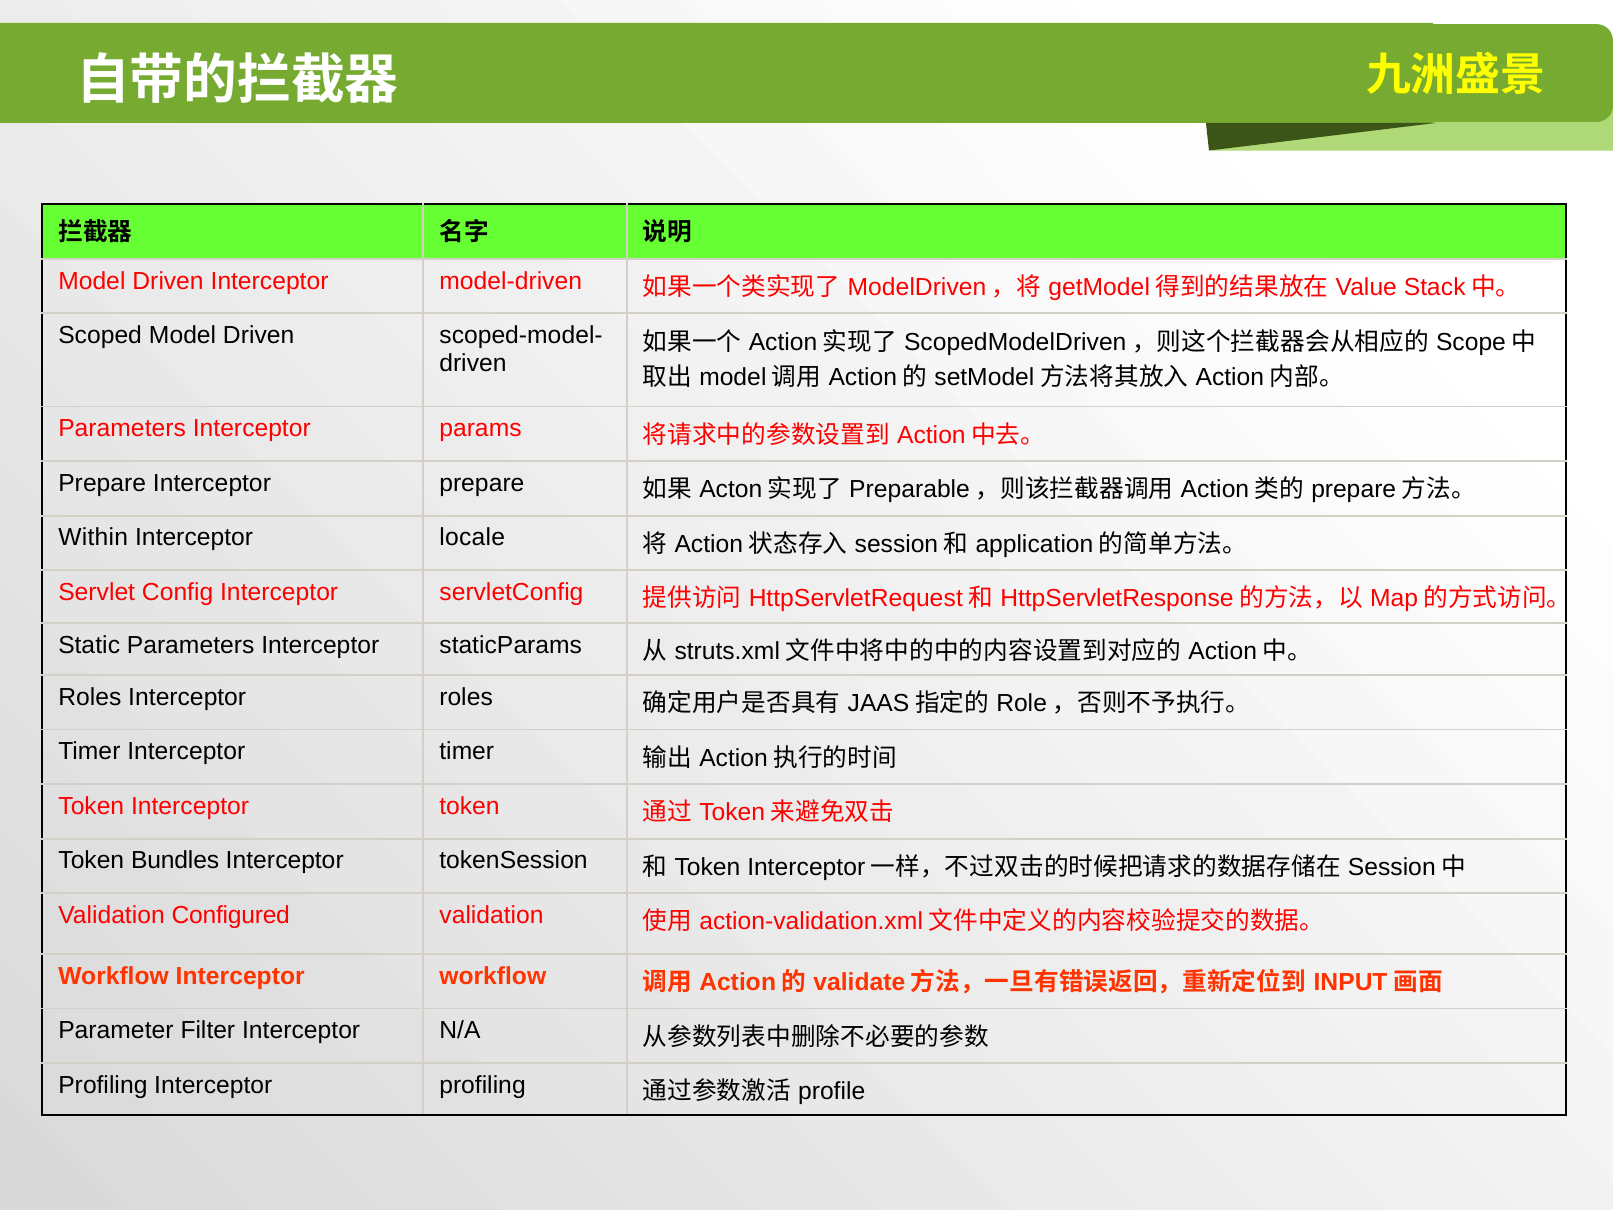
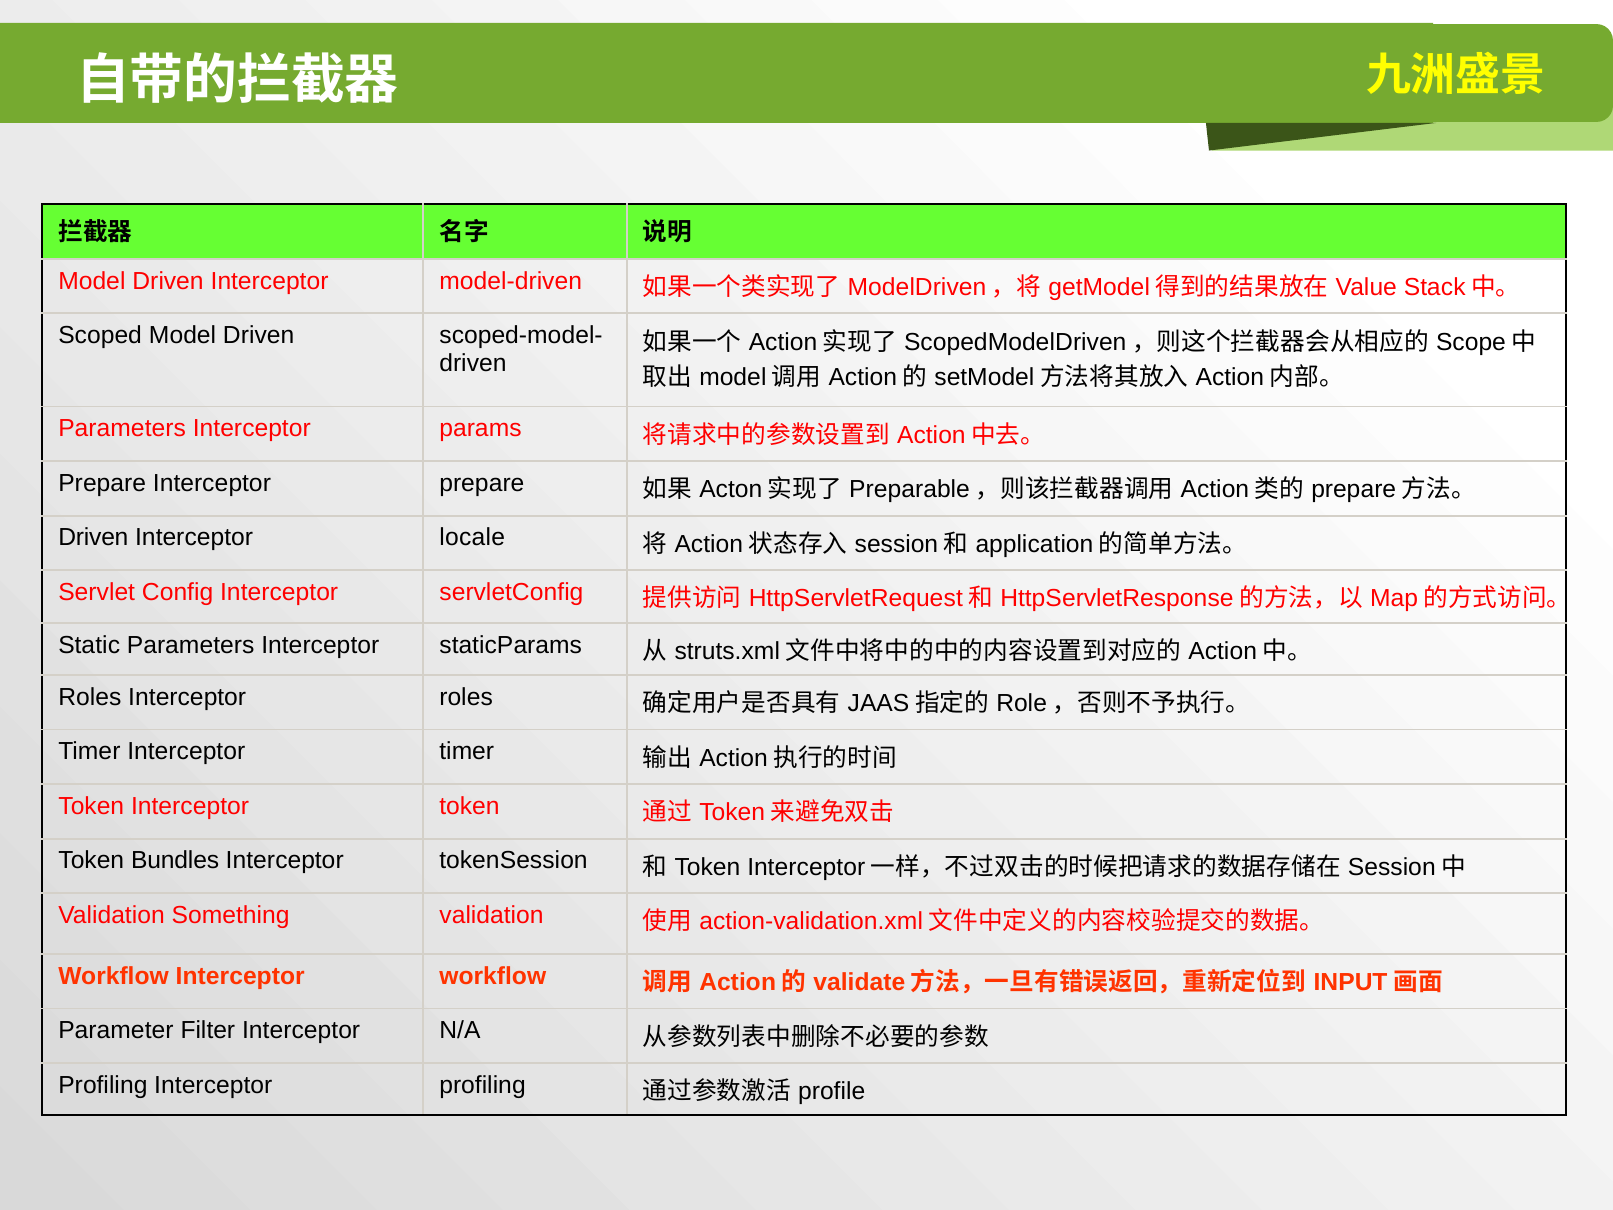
Within: Within -> Driven (93, 538)
Configured: Configured -> Something (231, 915)
